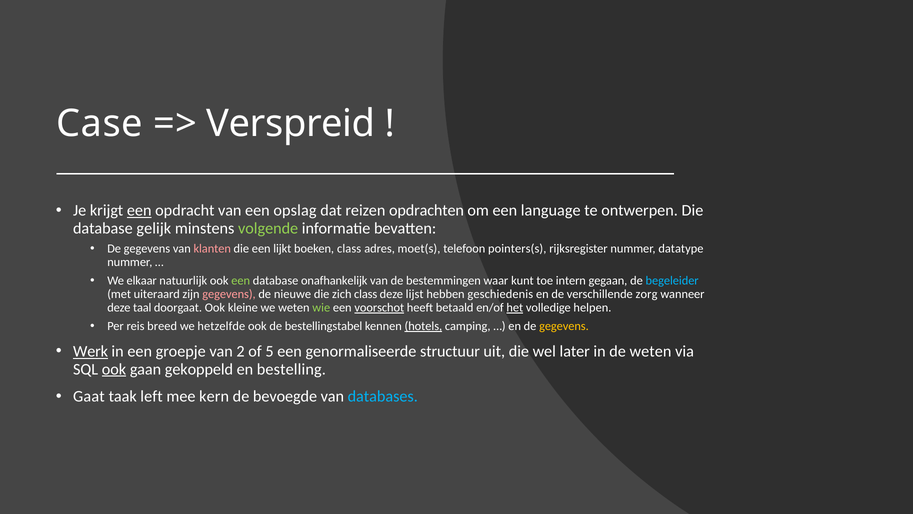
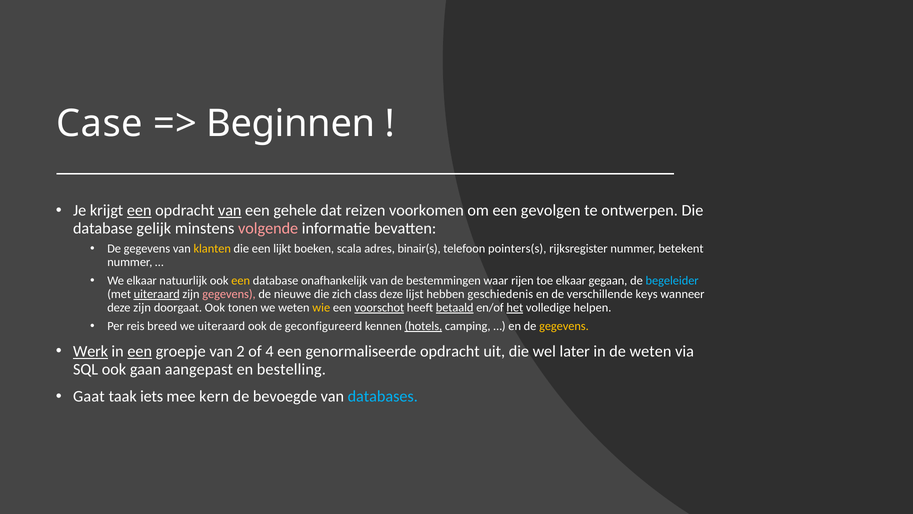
Verspreid: Verspreid -> Beginnen (291, 124)
van underline: none -> present (230, 210)
opslag: opslag -> gehele (295, 210)
opdrachten: opdrachten -> voorkomen (426, 210)
language: language -> gevolgen (551, 210)
volgende colour: light green -> pink (268, 228)
klanten colour: pink -> yellow (212, 249)
boeken class: class -> scala (349, 249)
moet(s: moet(s -> binair(s (419, 249)
datatype: datatype -> betekent (681, 249)
een colour: light green -> yellow (241, 280)
kunt: kunt -> rijen (522, 280)
toe intern: intern -> elkaar (571, 280)
uiteraard underline: none -> present (157, 294)
zorg: zorg -> keys (647, 294)
deze taal: taal -> zijn (142, 308)
kleine: kleine -> tonen (243, 308)
wie colour: light green -> yellow (321, 308)
betaald underline: none -> present (455, 308)
we hetzelfde: hetzelfde -> uiteraard (221, 326)
bestellingstabel: bestellingstabel -> geconfigureerd (323, 326)
een underline: none -> present (140, 351)
5: 5 -> 4 (270, 351)
genormaliseerde structuur: structuur -> opdracht (450, 351)
ook underline: present -> none (114, 369)
gekoppeld: gekoppeld -> aangepast (199, 369)
left: left -> iets (152, 396)
